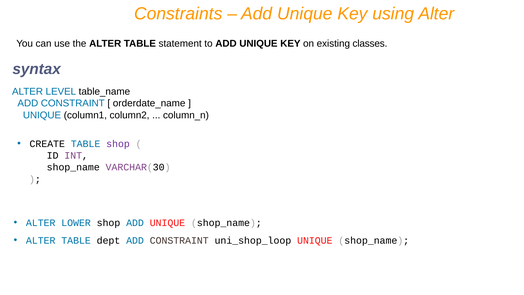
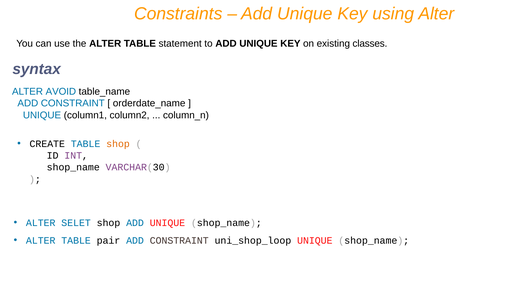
LEVEL: LEVEL -> AVOID (61, 91)
shop colour: purple -> orange (118, 144)
LOWER: LOWER -> SELET (76, 223)
dept: dept -> pair (108, 240)
